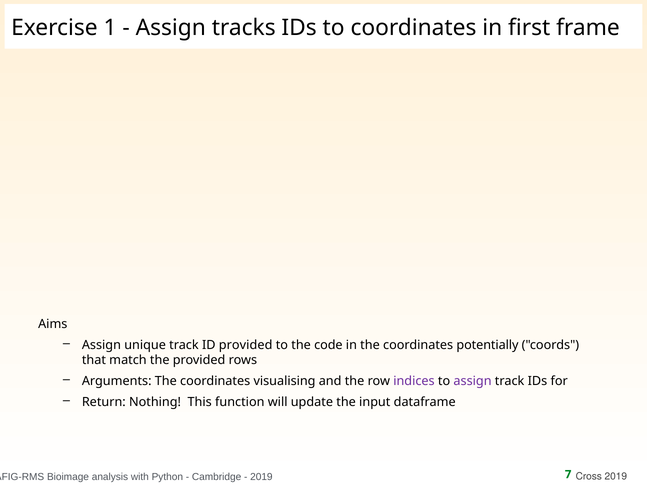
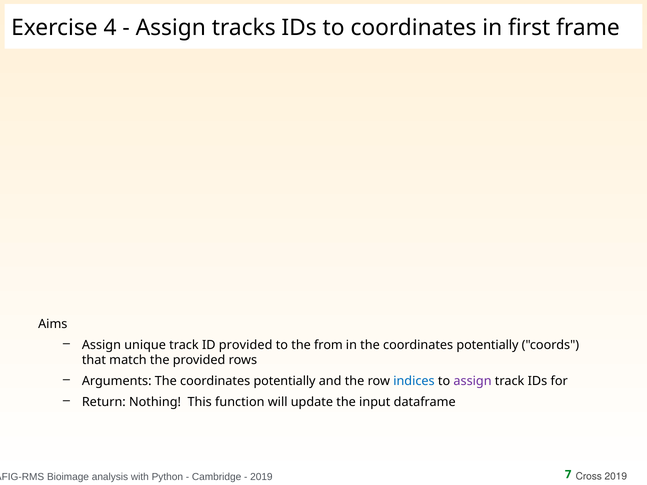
1: 1 -> 4 (110, 28)
code: code -> from (328, 345)
Arguments The coordinates visualising: visualising -> potentially (285, 381)
indices colour: purple -> blue (414, 381)
